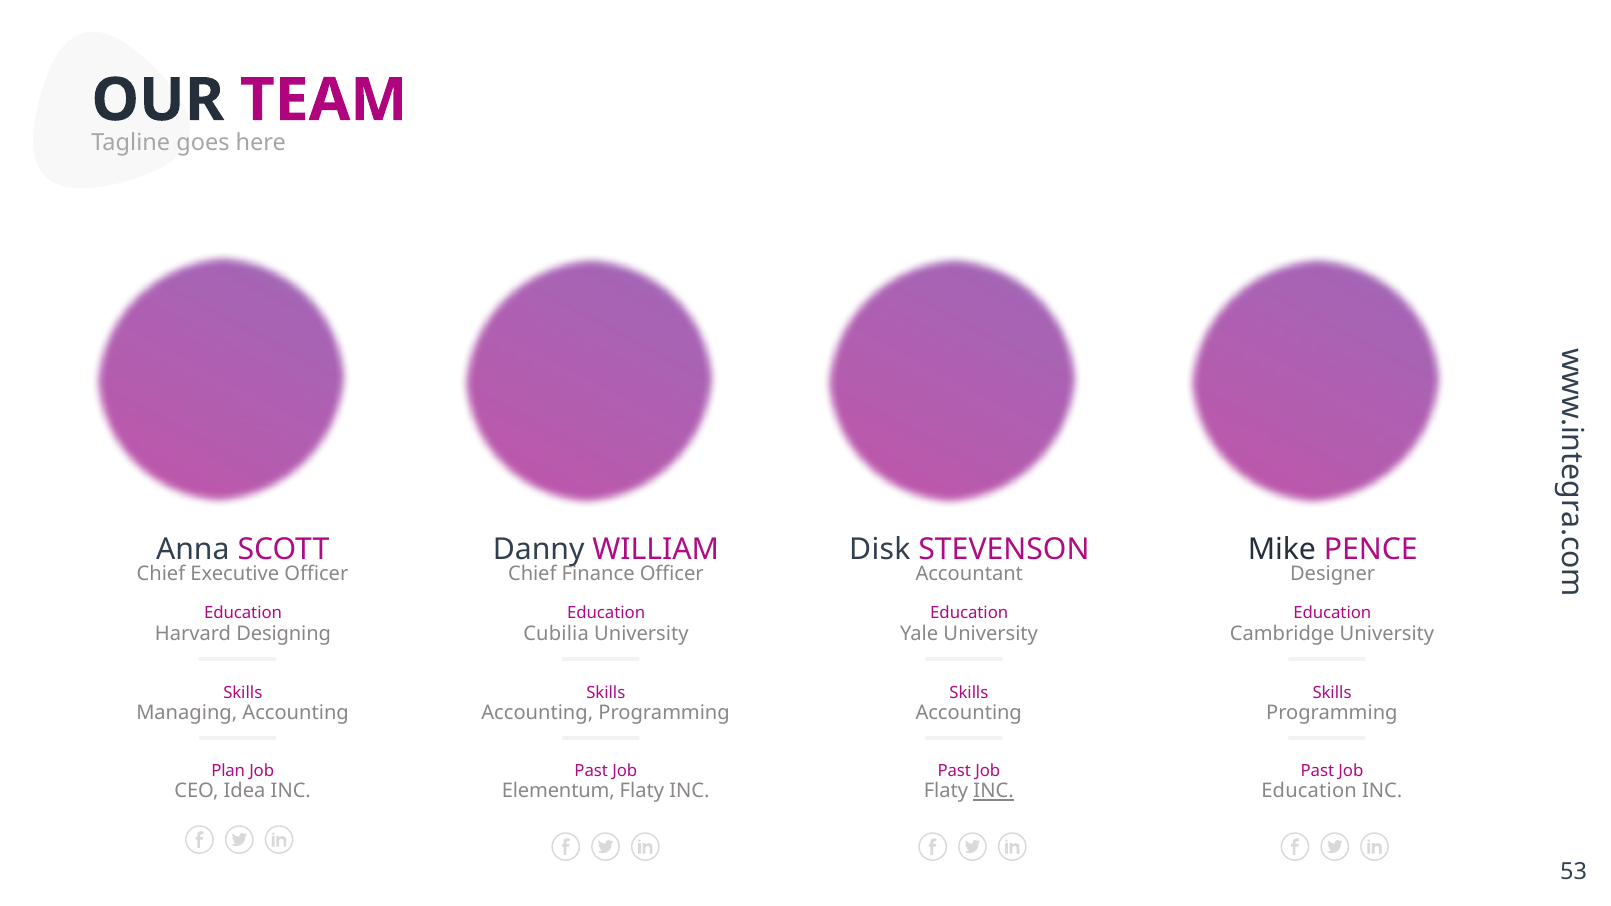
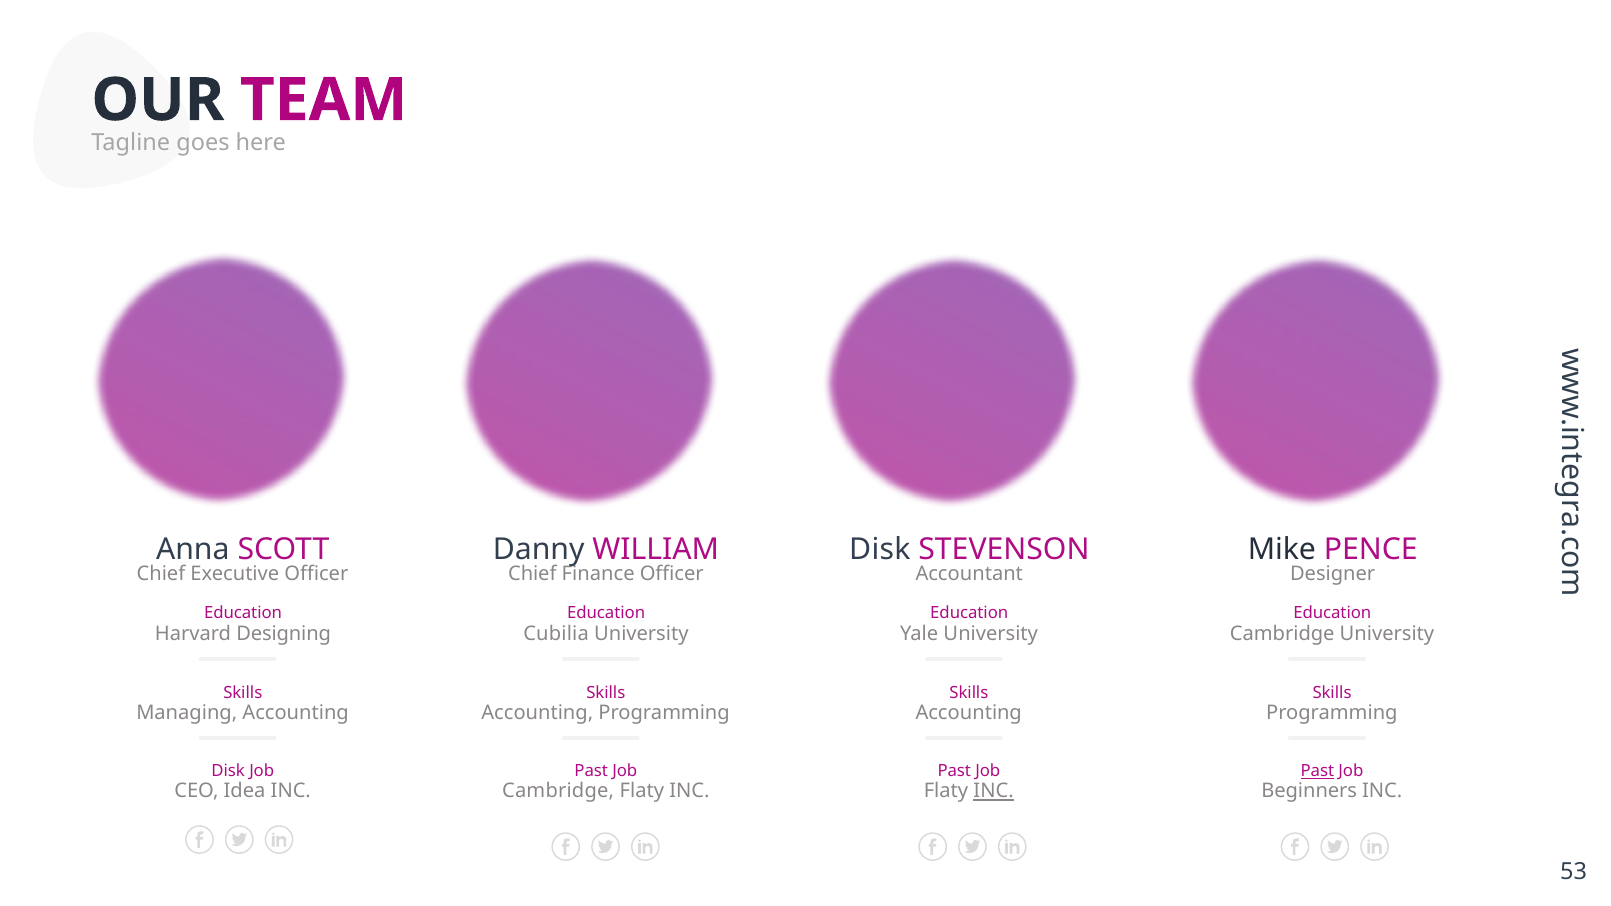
Plan: Plan -> Disk (228, 771)
Past underline: none -> present (1317, 771)
Elementum: Elementum -> Cambridge (558, 791)
Education: Education -> Beginners (1309, 791)
